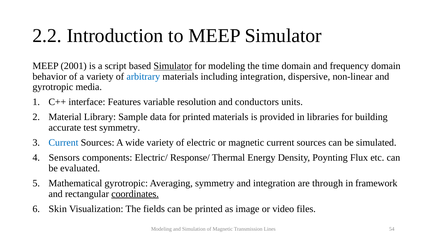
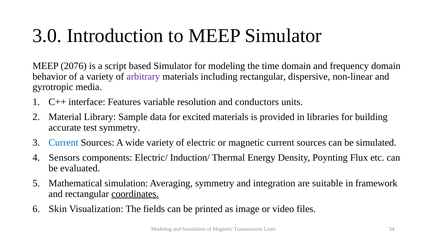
2.2: 2.2 -> 3.0 (47, 36)
2001: 2001 -> 2076 (74, 66)
Simulator underline: present -> none (173, 66)
arbitrary colour: blue -> purple (143, 77)
including integration: integration -> rectangular (263, 77)
for printed: printed -> excited (196, 117)
Response/: Response/ -> Induction/ (190, 158)
Mathematical gyrotropic: gyrotropic -> simulation (126, 183)
through: through -> suitable (328, 183)
